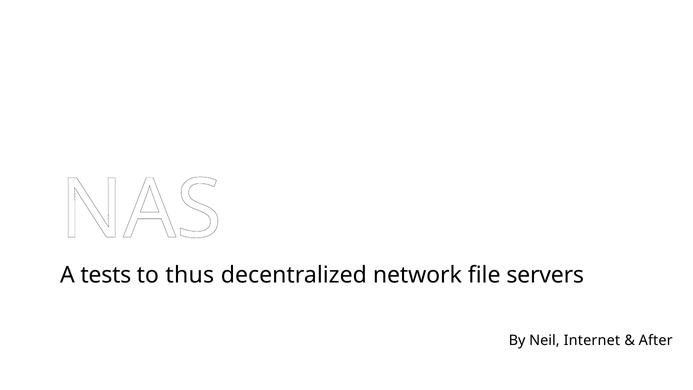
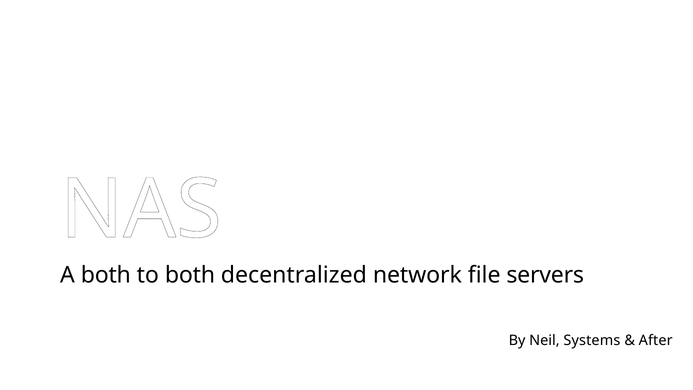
A tests: tests -> both (106, 275)
to thus: thus -> both (190, 275)
Internet: Internet -> Systems (592, 340)
